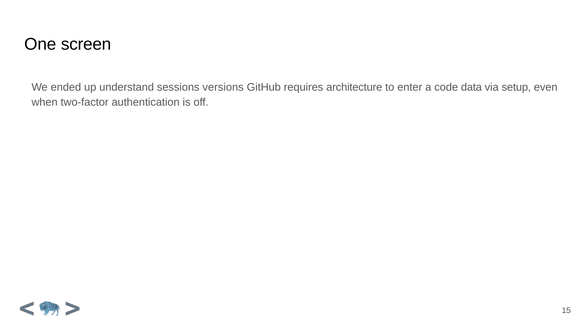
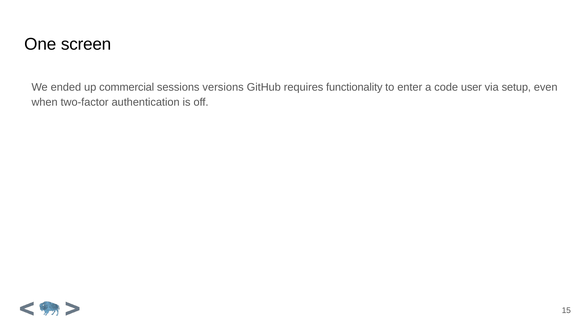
understand: understand -> commercial (127, 87)
architecture: architecture -> functionality (354, 87)
data: data -> user (471, 87)
